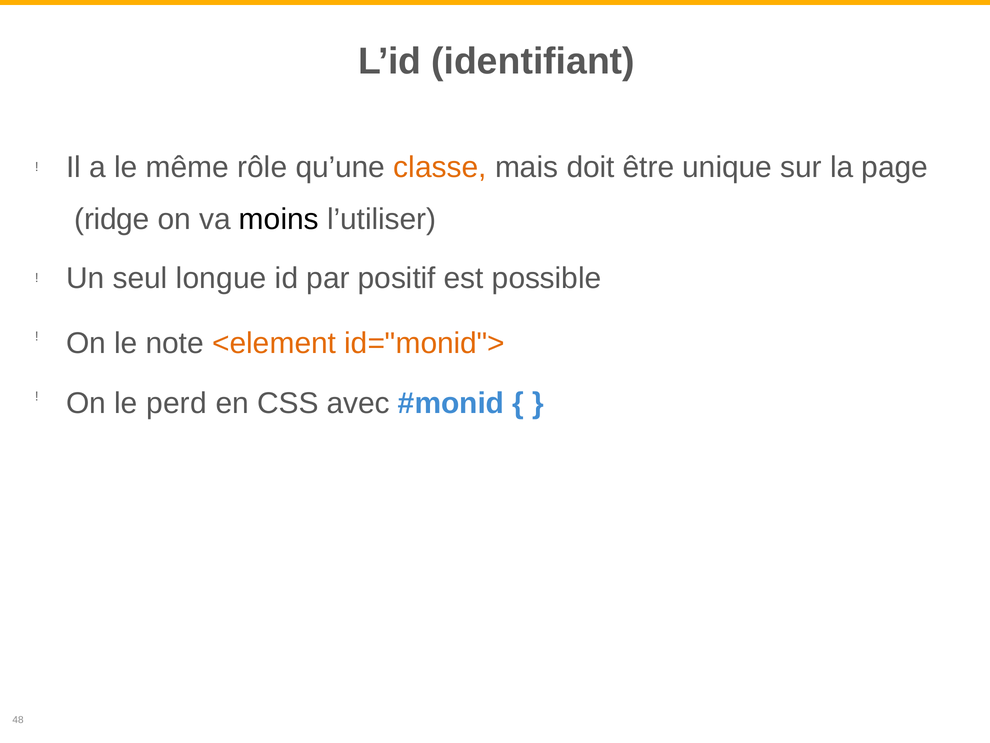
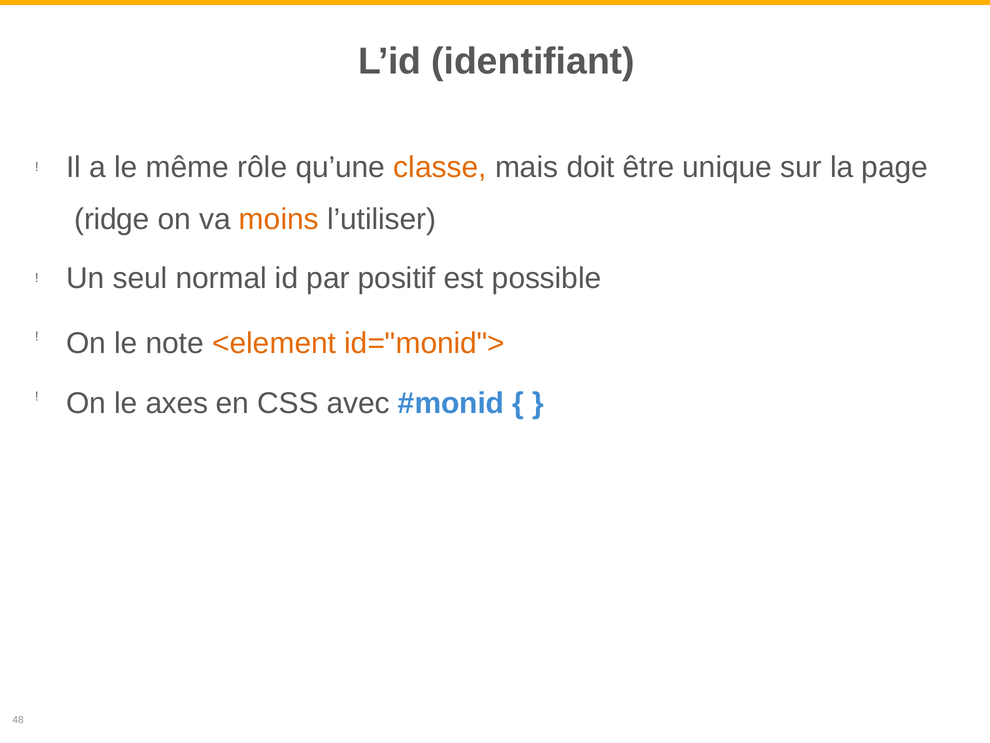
moins colour: black -> orange (279, 219)
longue: longue -> normal (221, 278)
perd: perd -> axes (177, 403)
